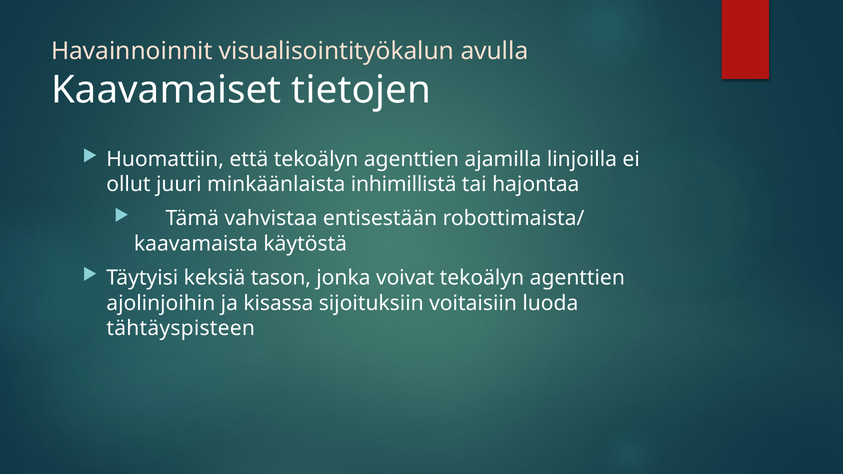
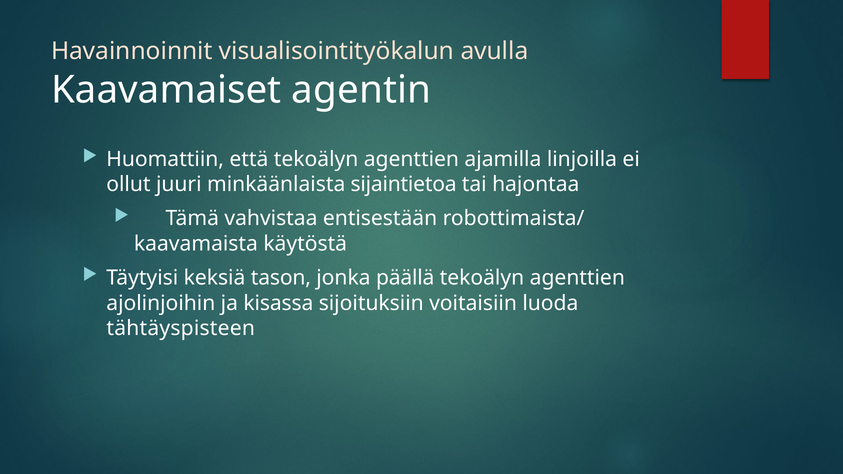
tietojen: tietojen -> agentin (361, 90)
inhimillistä: inhimillistä -> sijaintietoa (404, 185)
voivat: voivat -> päällä (405, 278)
